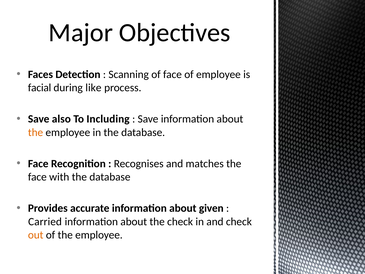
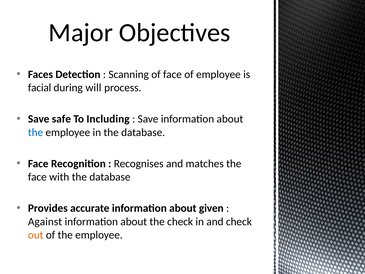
like: like -> will (93, 88)
also: also -> safe (61, 119)
the colour: orange -> blue (36, 132)
Carried: Carried -> Against (45, 221)
